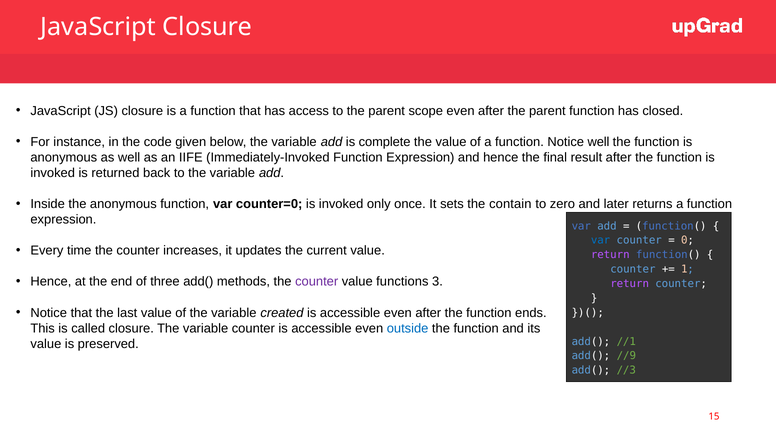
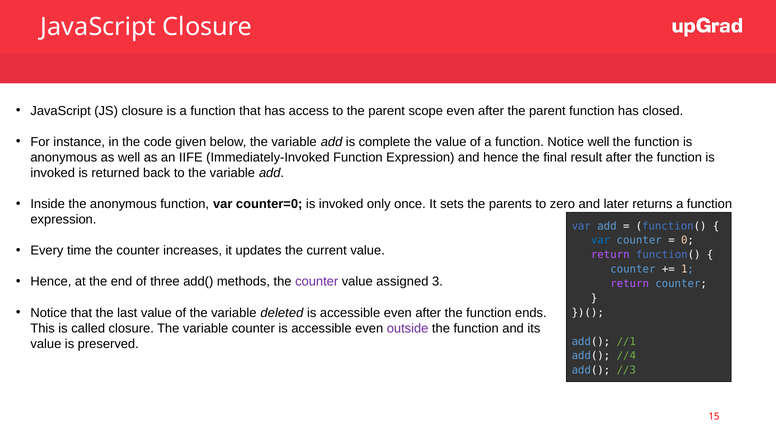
contain: contain -> parents (510, 204)
functions: functions -> assigned (402, 281)
created: created -> deleted (282, 312)
outside colour: blue -> purple (408, 328)
//9: //9 -> //4 (626, 355)
